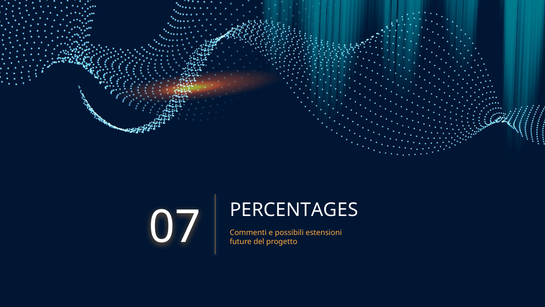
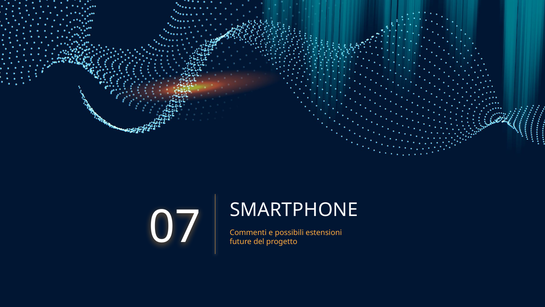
PERCENTAGES: PERCENTAGES -> SMARTPHONE (294, 210)
